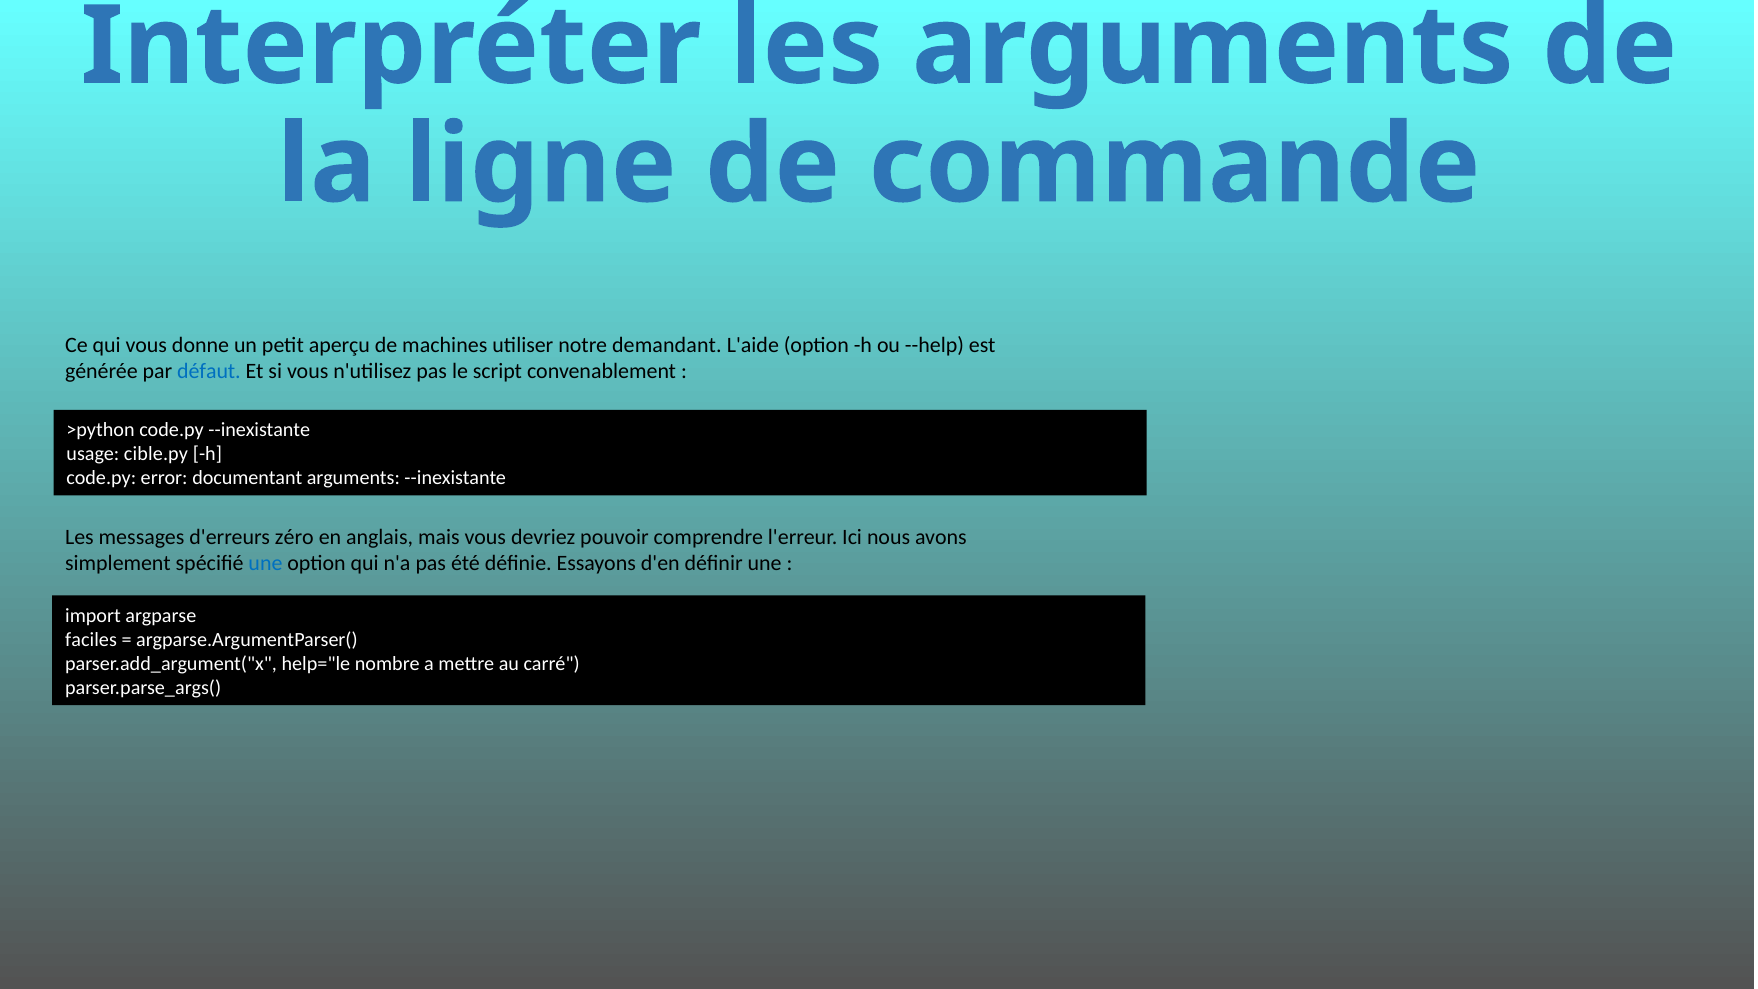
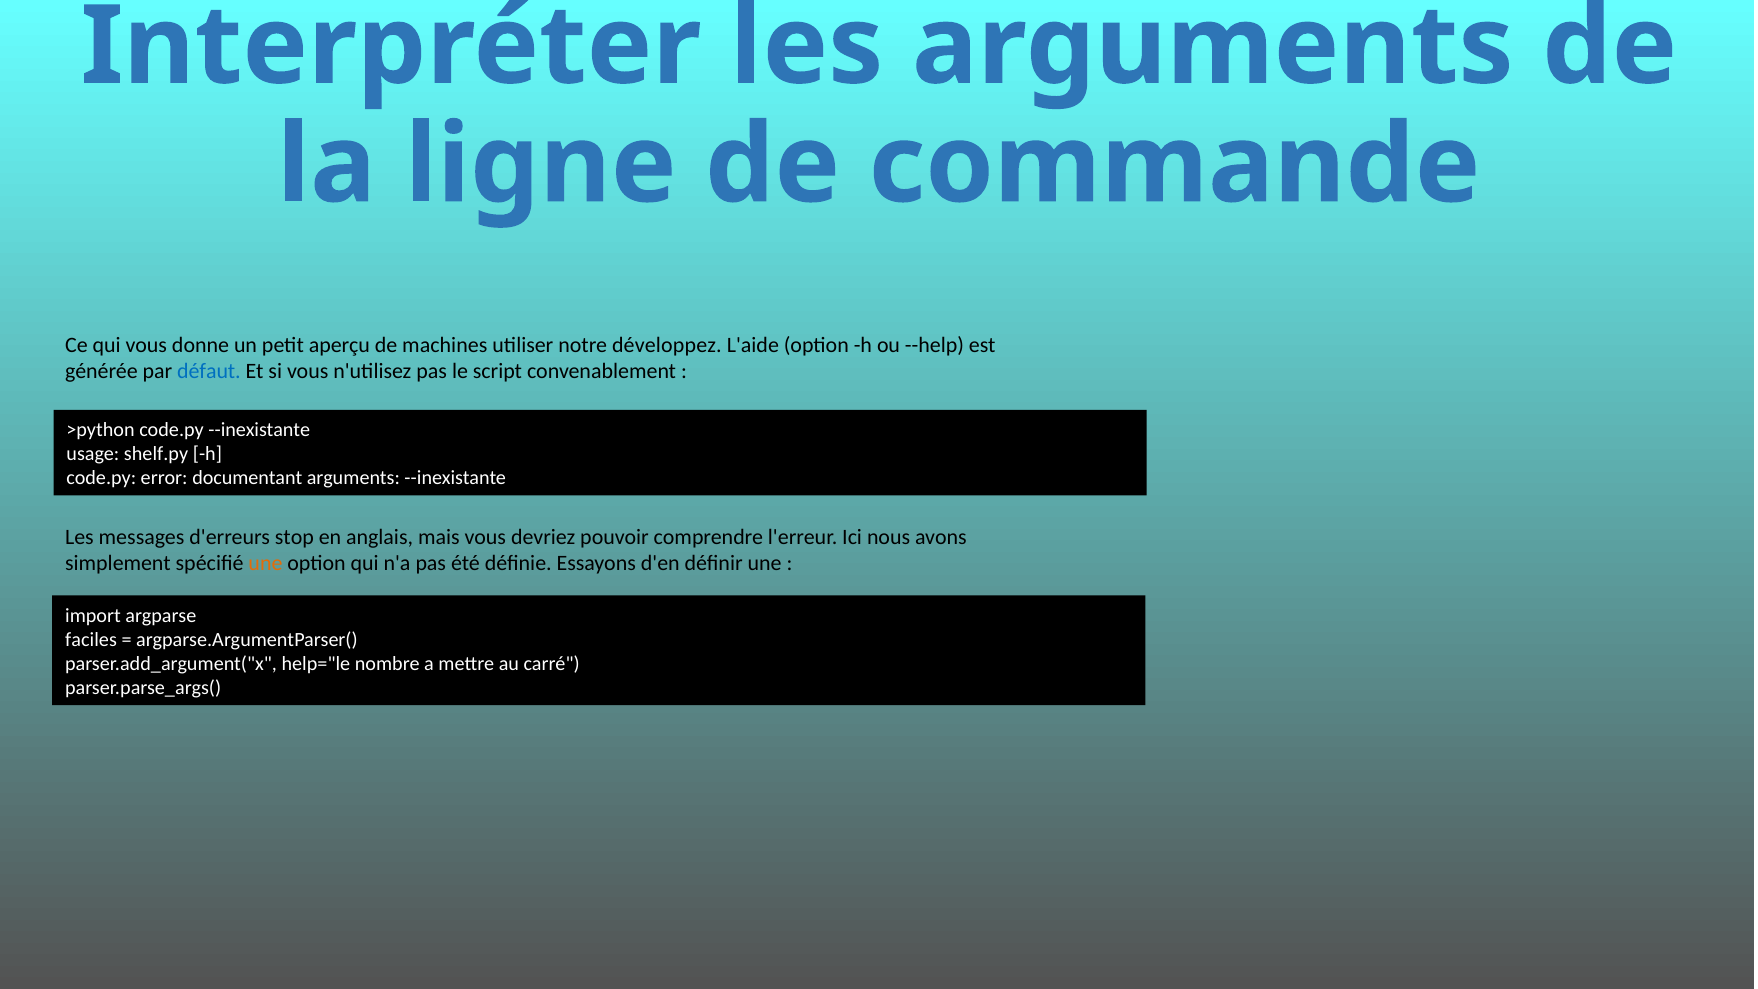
demandant: demandant -> développez (667, 345)
cible.py: cible.py -> shelf.py (156, 454)
zéro: zéro -> stop (294, 537)
une colour: blue -> orange (265, 564)
